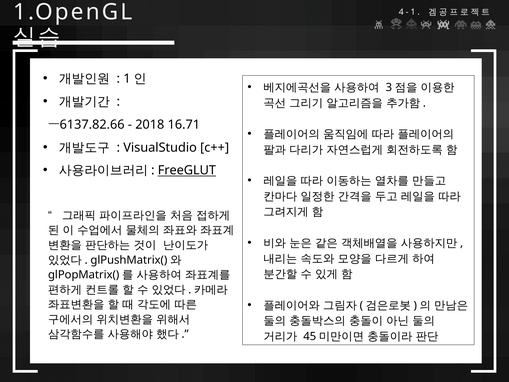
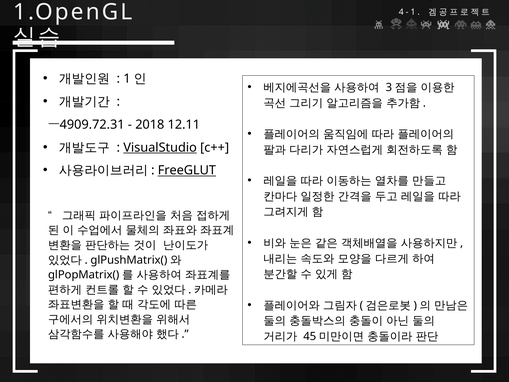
6137.82.66: 6137.82.66 -> 4909.72.31 (92, 125)
16.71: 16.71 -> 12.11 (184, 125)
VisualStudio underline: none -> present (160, 147)
